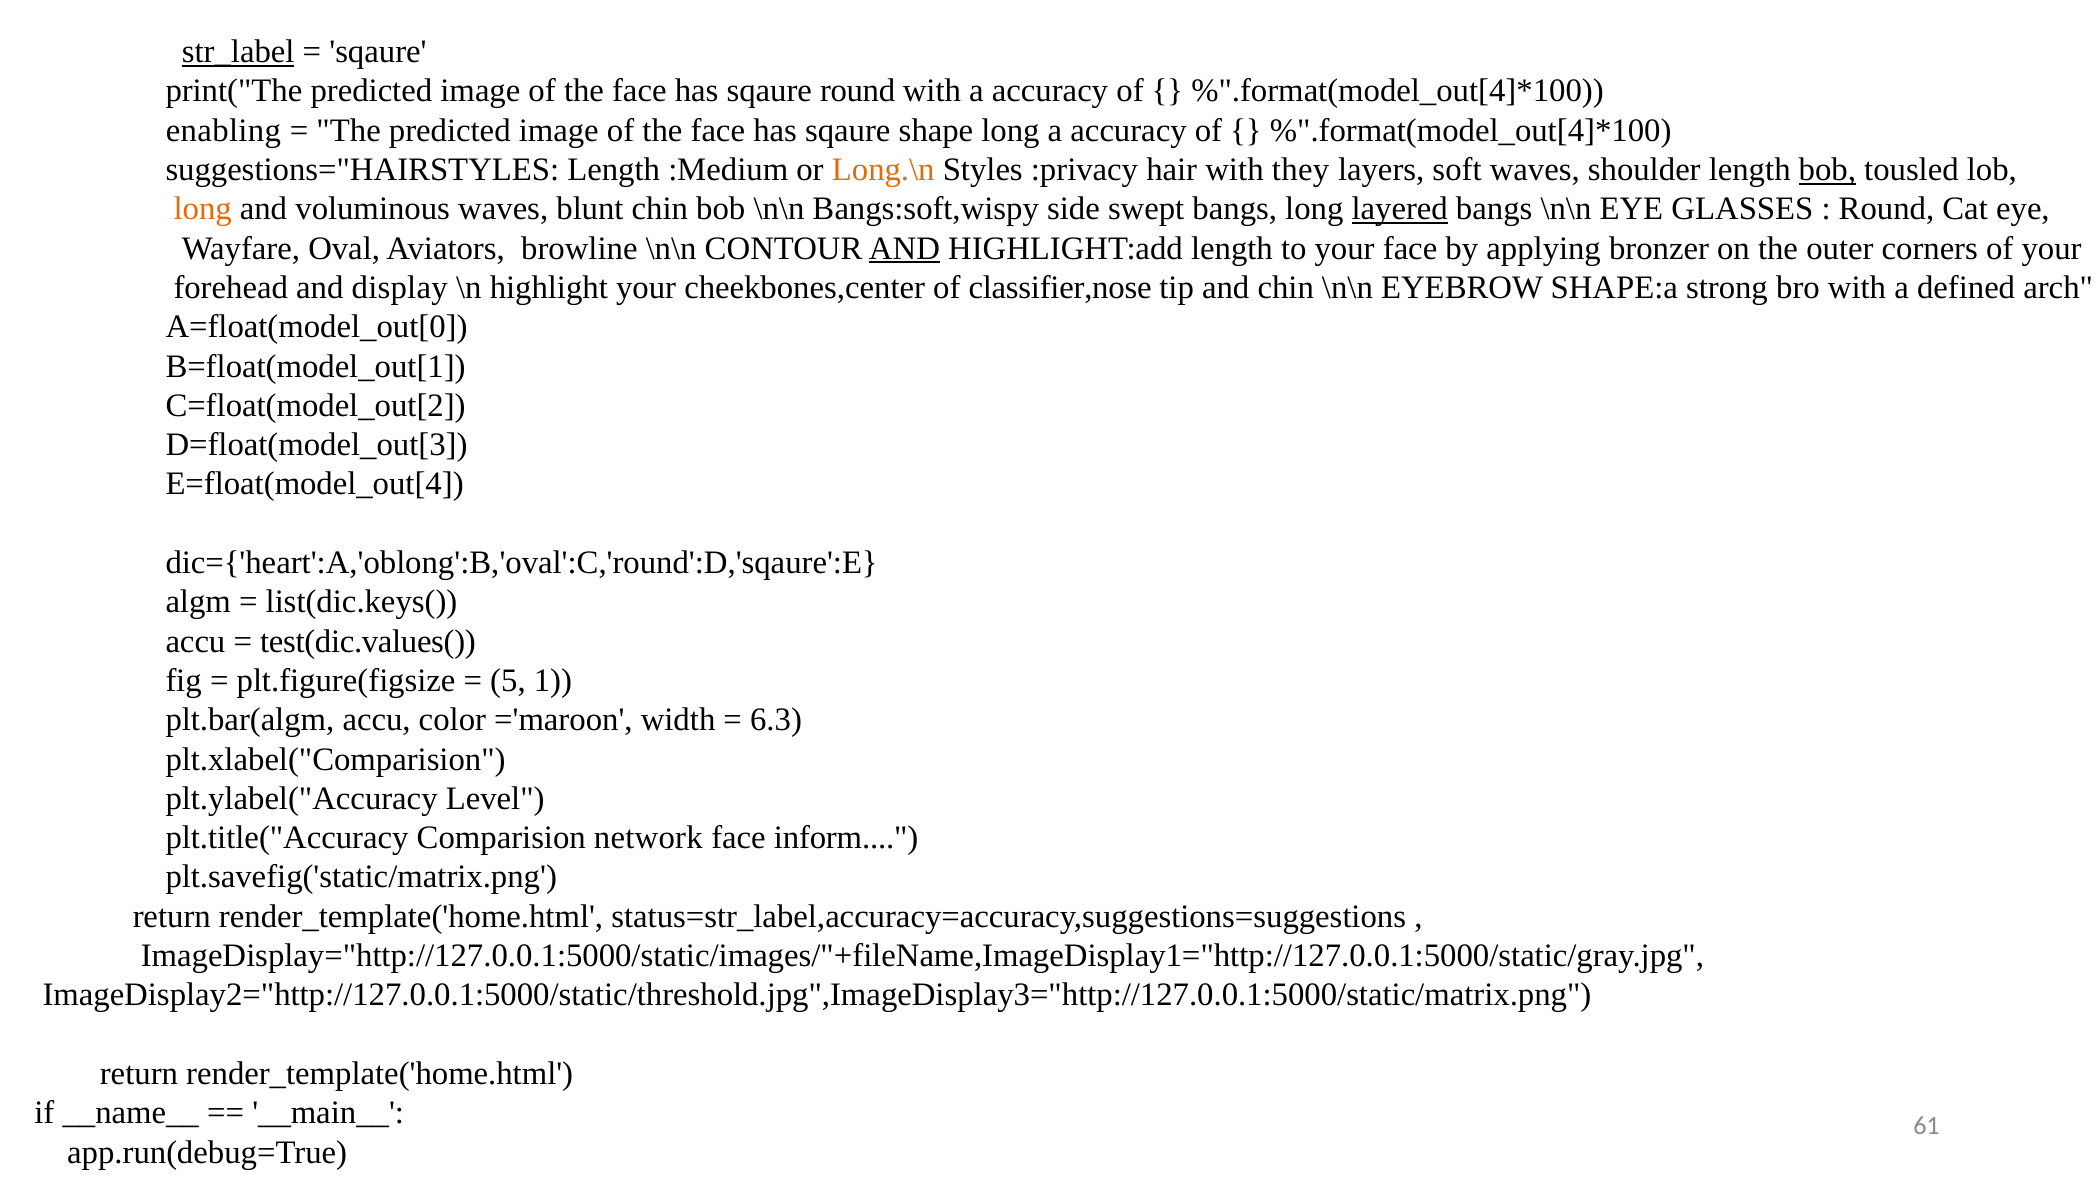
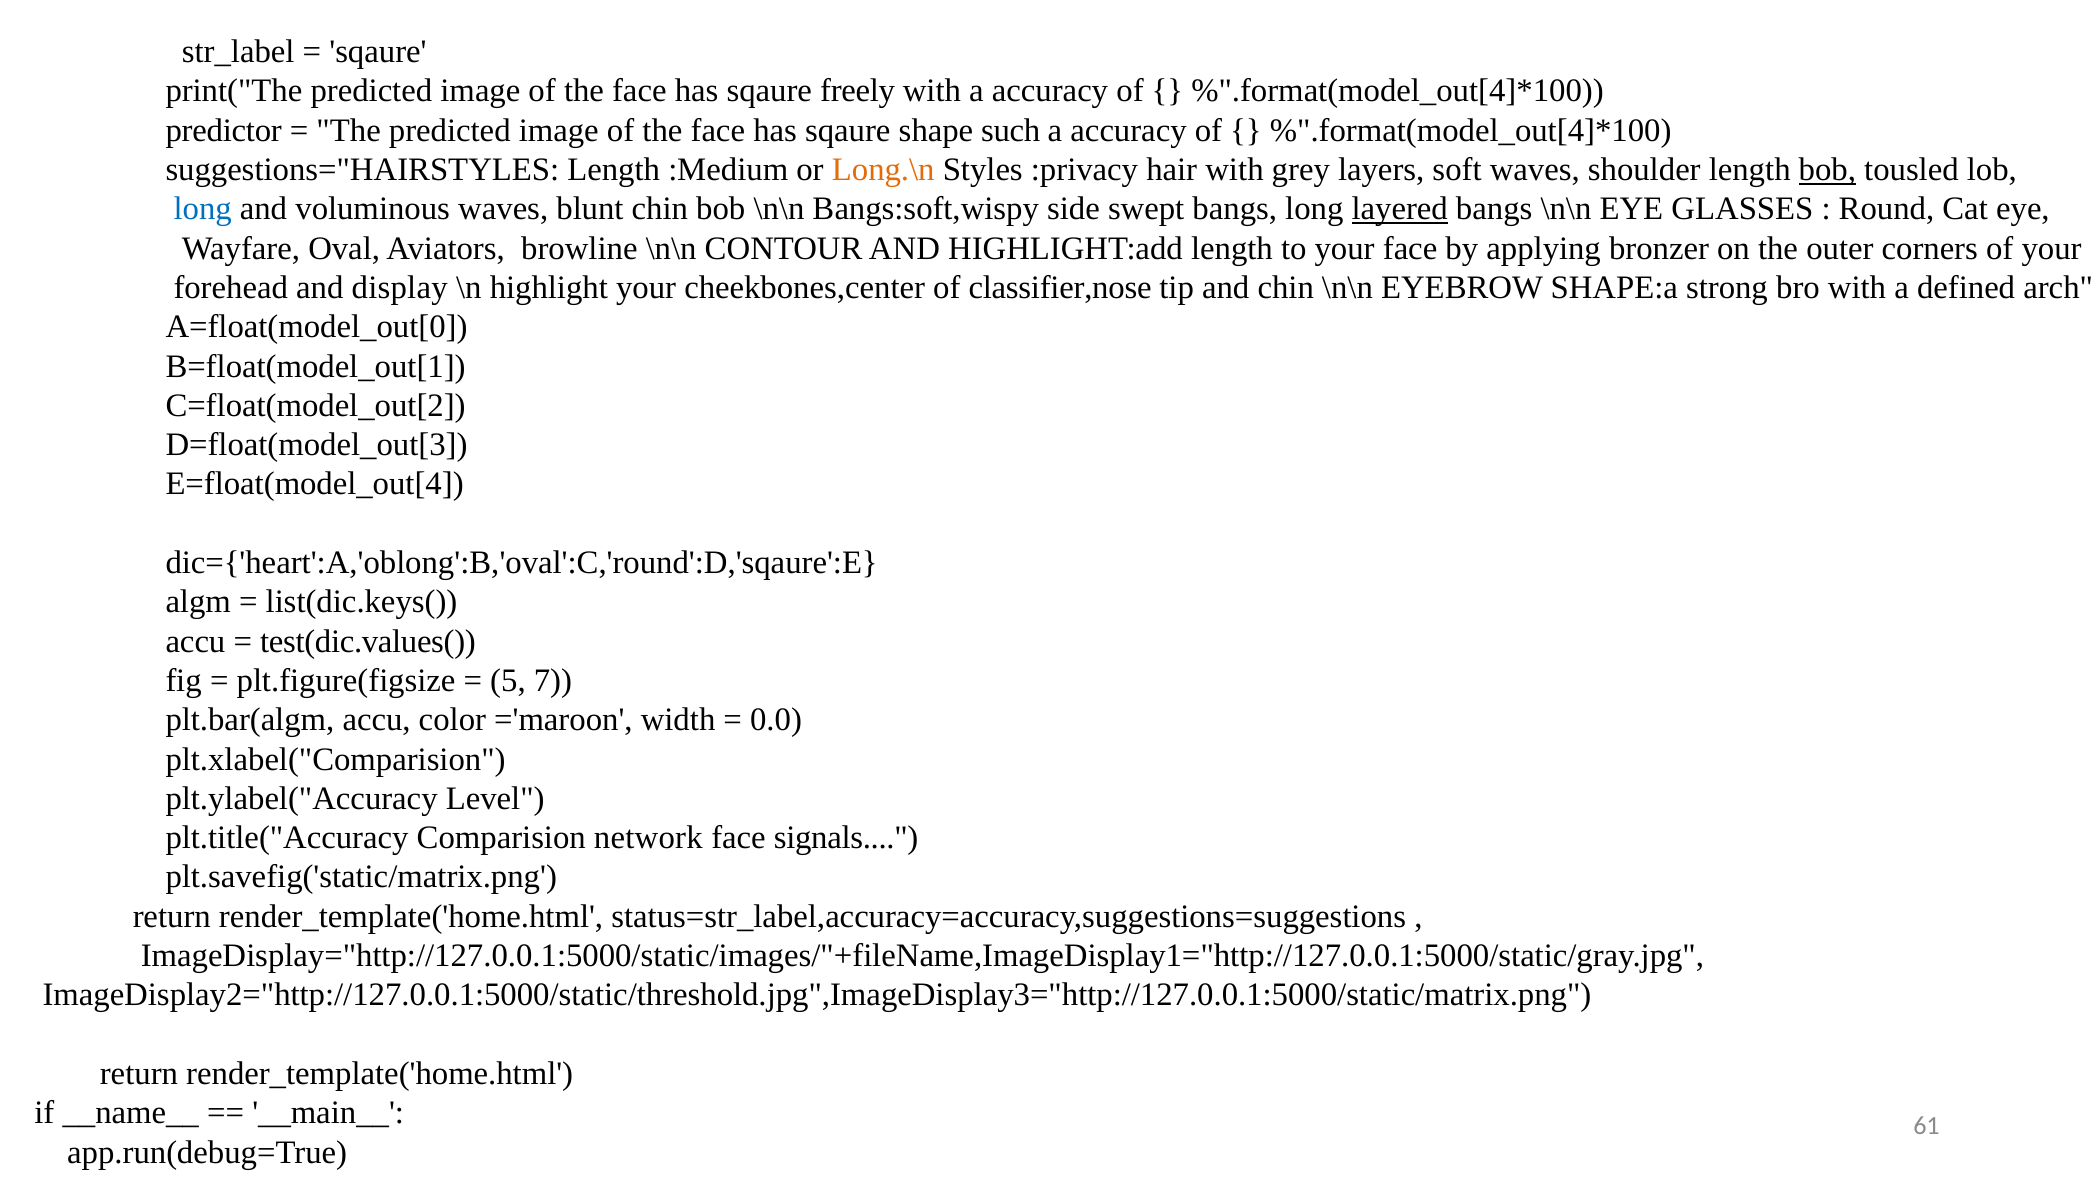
str_label underline: present -> none (238, 52)
sqaure round: round -> freely (858, 91)
enabling: enabling -> predictor (224, 130)
shape long: long -> such (1011, 130)
they: they -> grey (1301, 170)
long colour: orange -> blue (203, 209)
AND underline: present -> none (904, 248)
1: 1 -> 7 (553, 681)
6.3: 6.3 -> 0.0 (776, 720)
inform: inform -> signals (846, 838)
